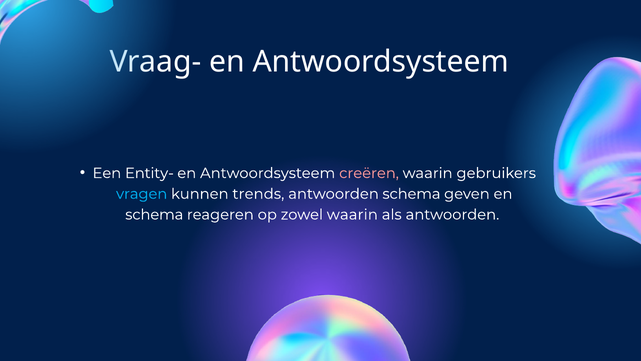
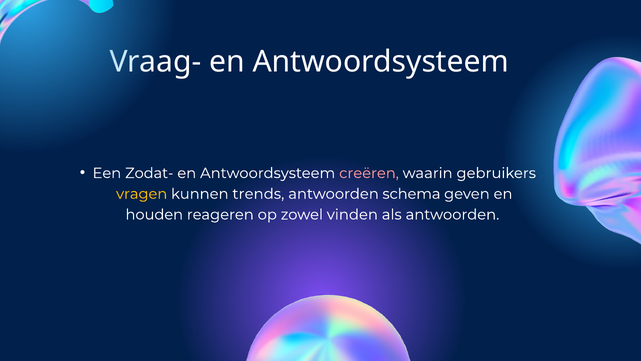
Entity-: Entity- -> Zodat- (149, 173)
vragen colour: light blue -> yellow (142, 194)
schema: schema -> houden (154, 214)
zowel waarin: waarin -> vinden (352, 214)
